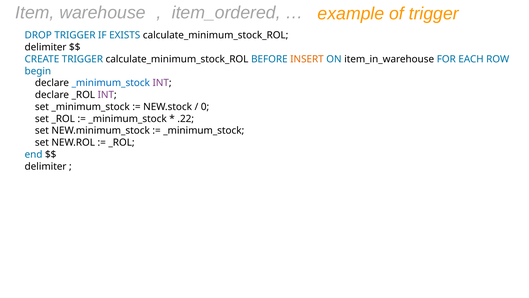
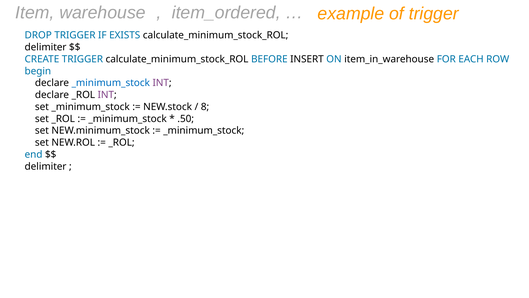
INSERT colour: orange -> black (307, 59)
0: 0 -> 8 (205, 107)
.22: .22 -> .50 (186, 119)
